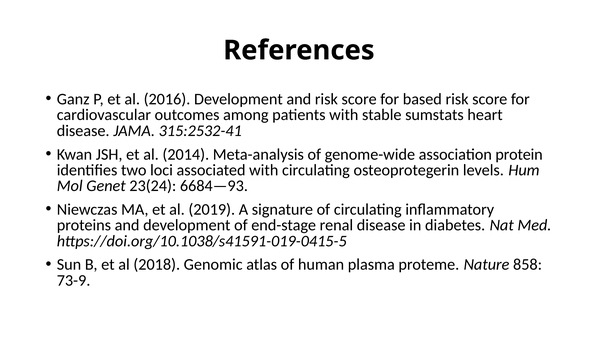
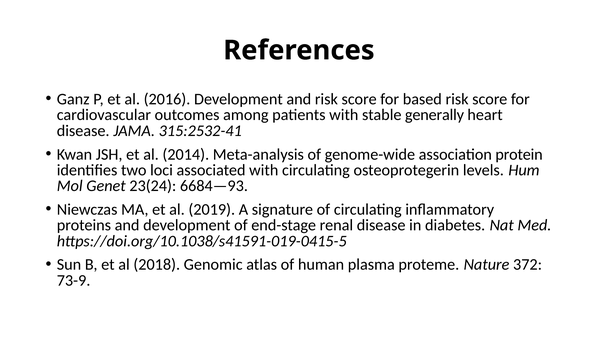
sumstats: sumstats -> generally (435, 115)
858: 858 -> 372 (528, 264)
